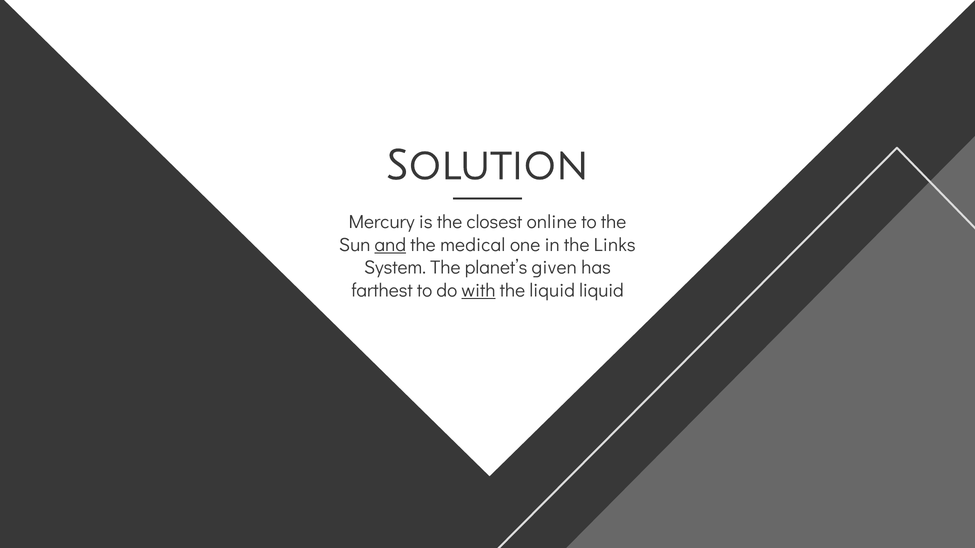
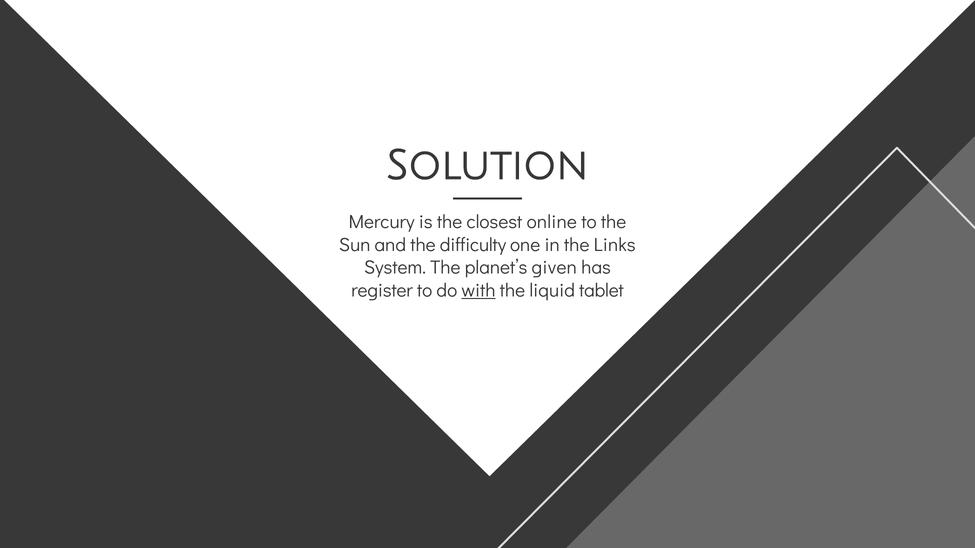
and underline: present -> none (390, 245)
medical: medical -> difficulty (473, 245)
farthest: farthest -> register (382, 291)
liquid liquid: liquid -> tablet (601, 291)
